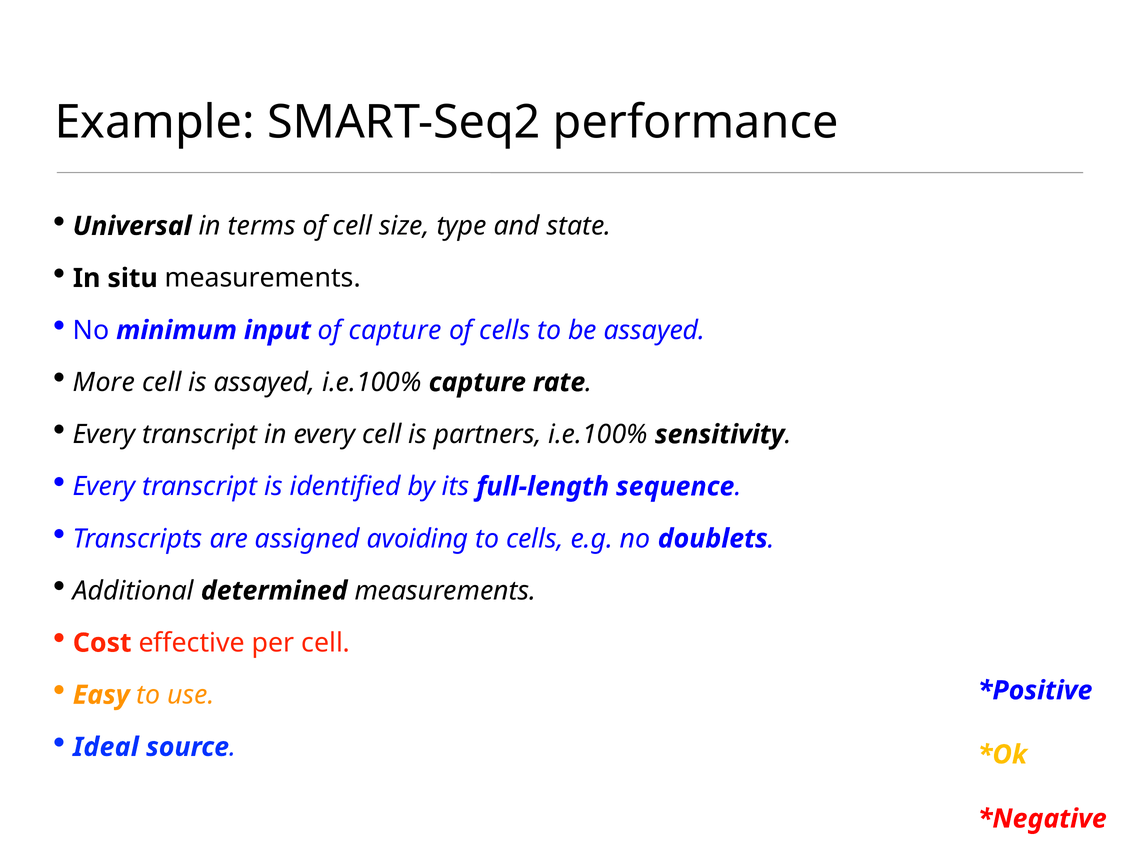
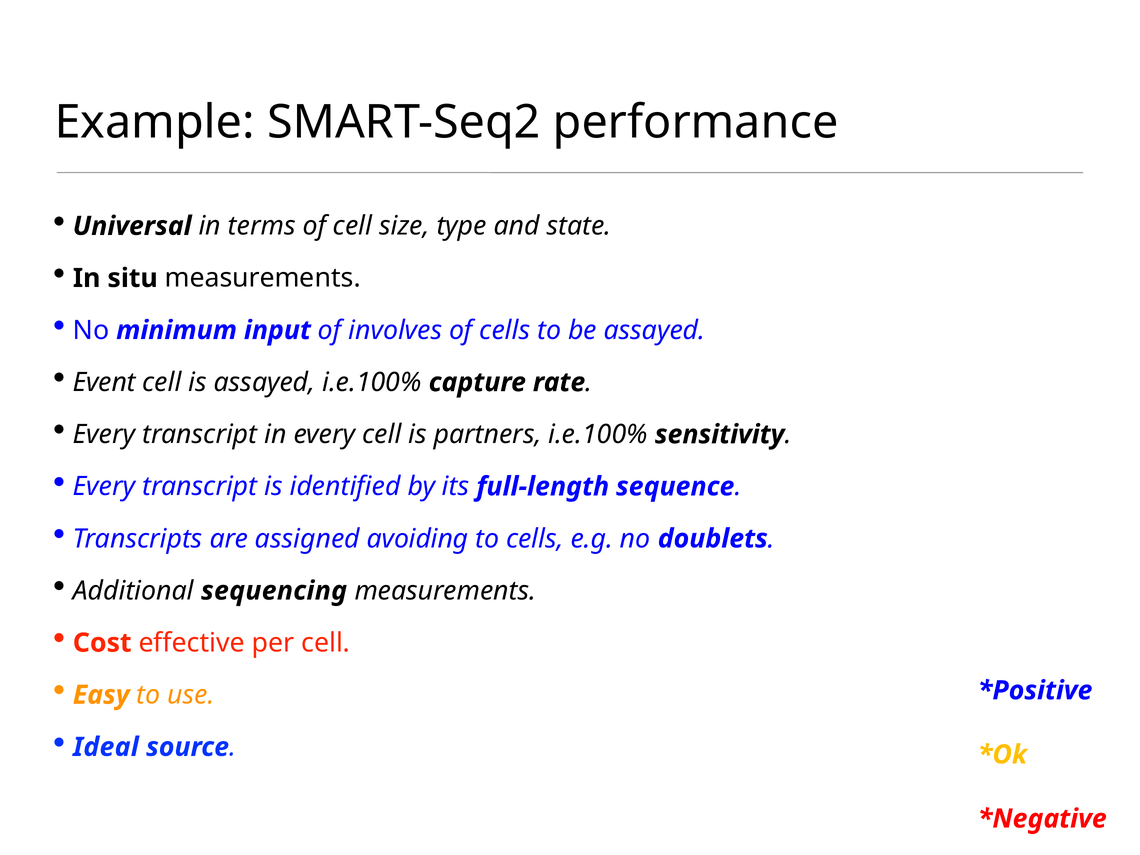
of capture: capture -> involves (395, 330)
More: More -> Event (104, 382)
determined: determined -> sequencing (274, 591)
